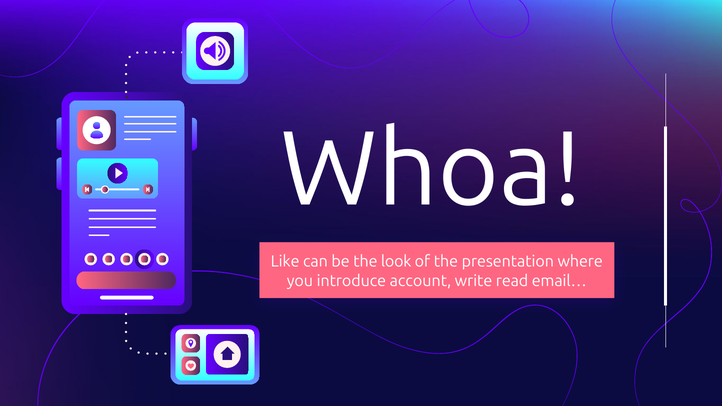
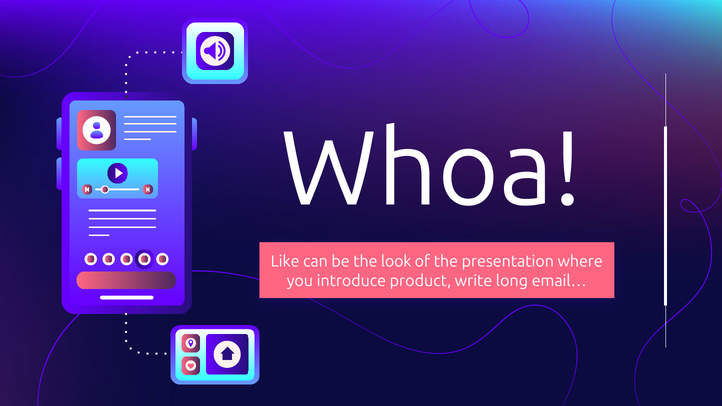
account: account -> product (420, 281)
read: read -> long (512, 281)
